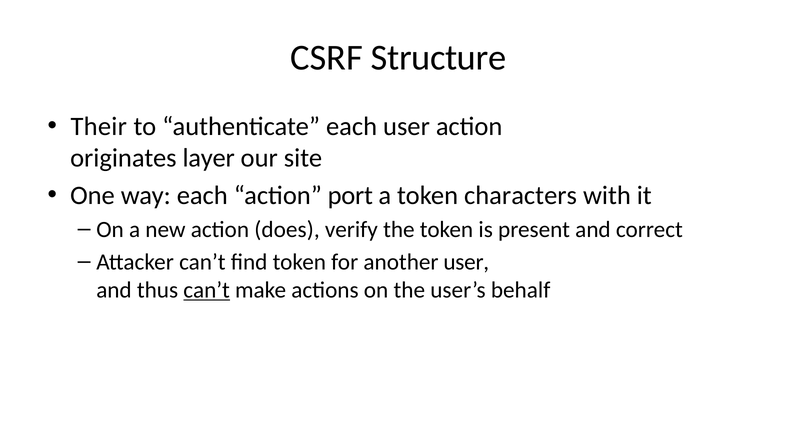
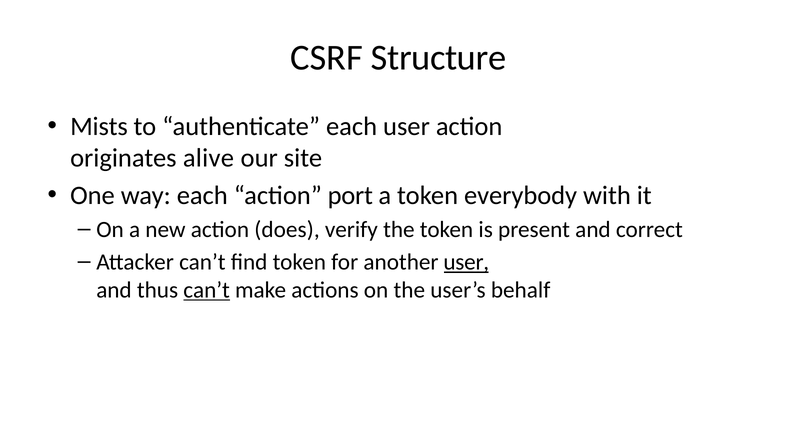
Their: Their -> Mists (99, 126)
layer: layer -> alive (208, 158)
characters: characters -> everybody (521, 195)
user underline: none -> present (466, 262)
